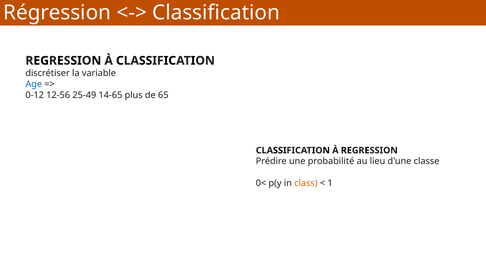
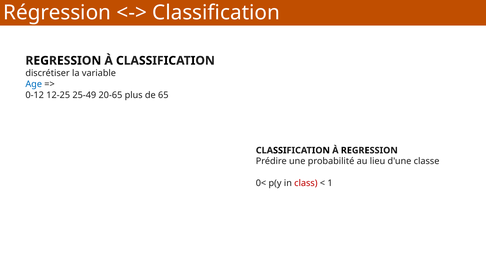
12-56: 12-56 -> 12-25 (58, 95)
14-65: 14-65 -> 20-65 (110, 95)
class colour: orange -> red (306, 183)
